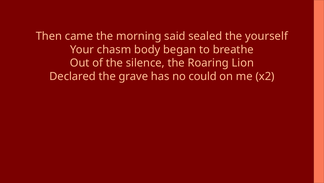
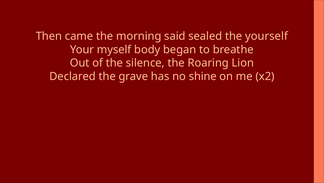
chasm: chasm -> myself (114, 49)
could: could -> shine (203, 76)
